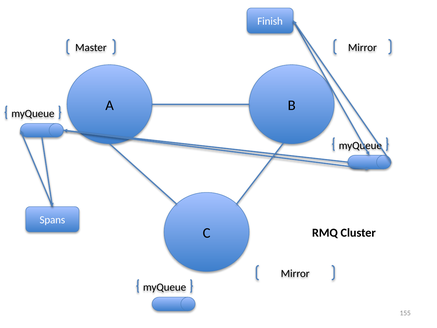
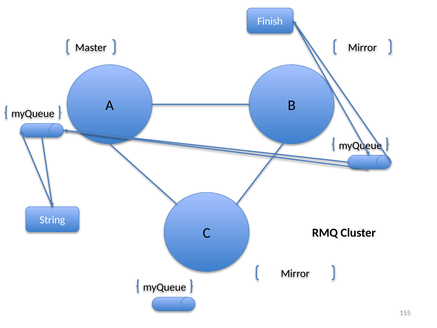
Spans: Spans -> String (52, 220)
